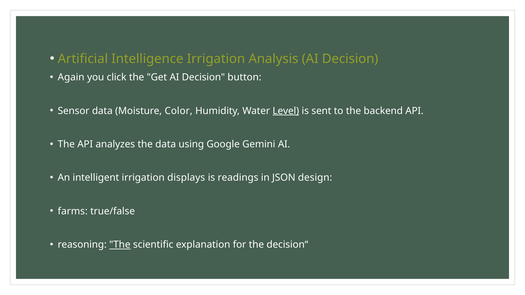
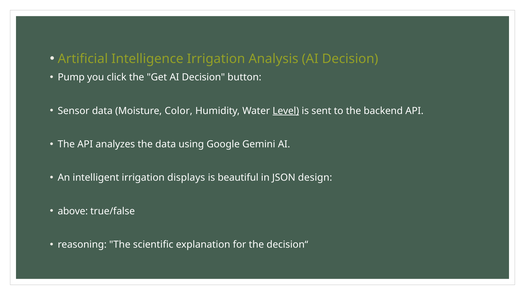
Again: Again -> Pump (71, 77)
readings: readings -> beautiful (238, 178)
farms: farms -> above (73, 211)
The underline: present -> none (120, 245)
